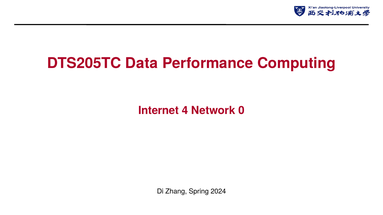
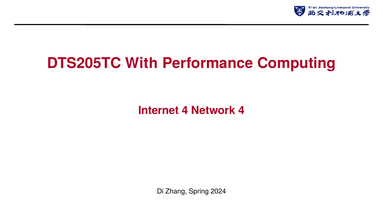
Data: Data -> With (142, 63)
Network 0: 0 -> 4 (241, 111)
